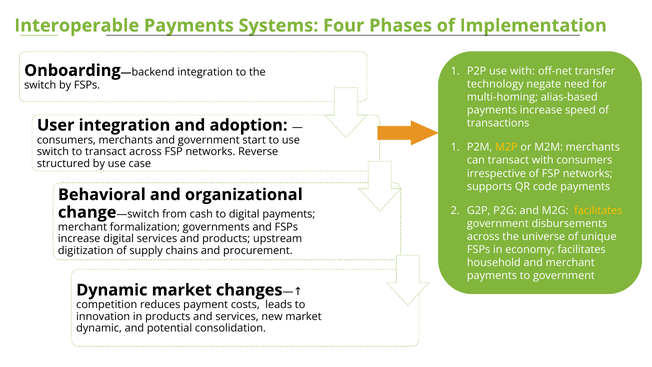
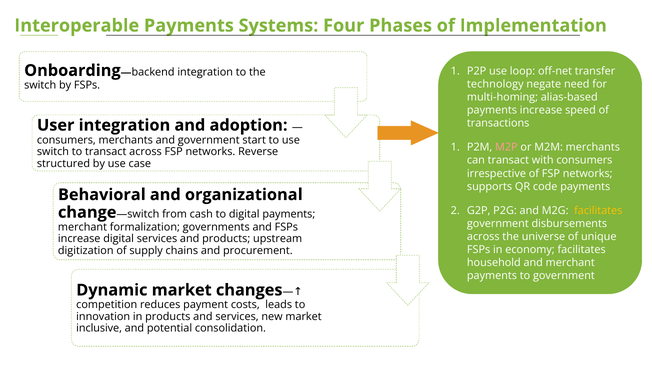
use with: with -> loop (523, 71)
M2P colour: yellow -> pink (506, 147)
dynamic: dynamic -> inclusive (99, 328)
